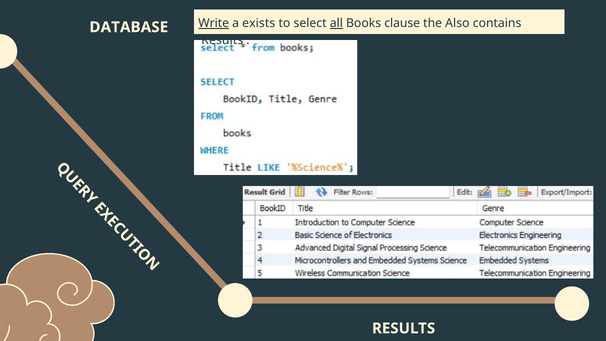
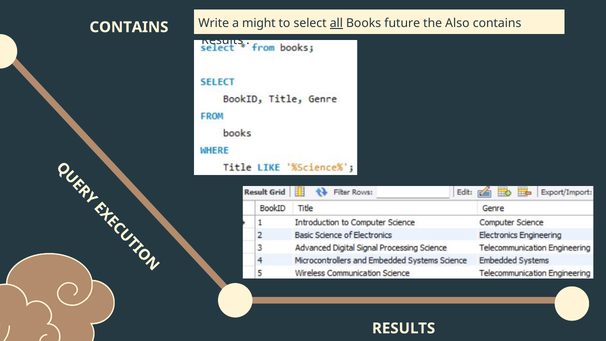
Write underline: present -> none (214, 23)
exists: exists -> might (259, 23)
clause: clause -> future (402, 23)
DATABASE: DATABASE -> CONTAINS (129, 27)
